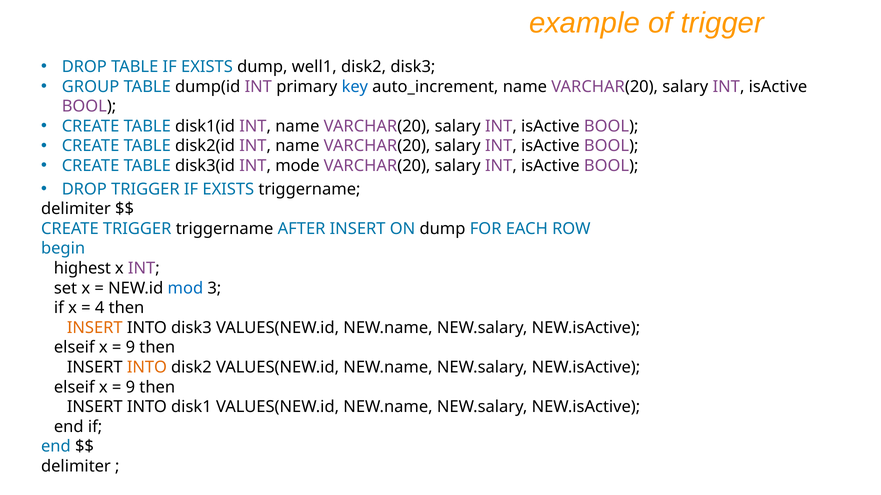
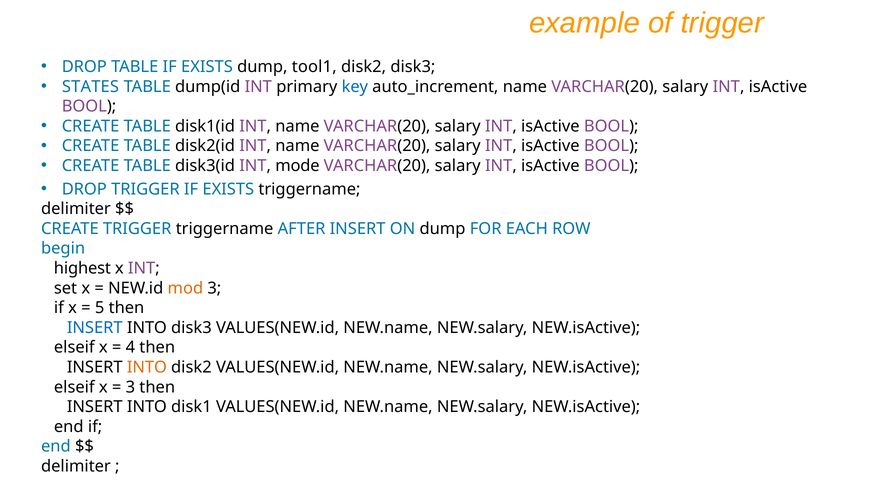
well1: well1 -> tool1 (314, 67)
GROUP: GROUP -> STATES (90, 87)
mod colour: blue -> orange (185, 288)
4: 4 -> 5 (100, 308)
INSERT colour: orange -> blue (95, 328)
9: 9 -> 4 (130, 348)
9: 9 -> 3 (130, 388)
